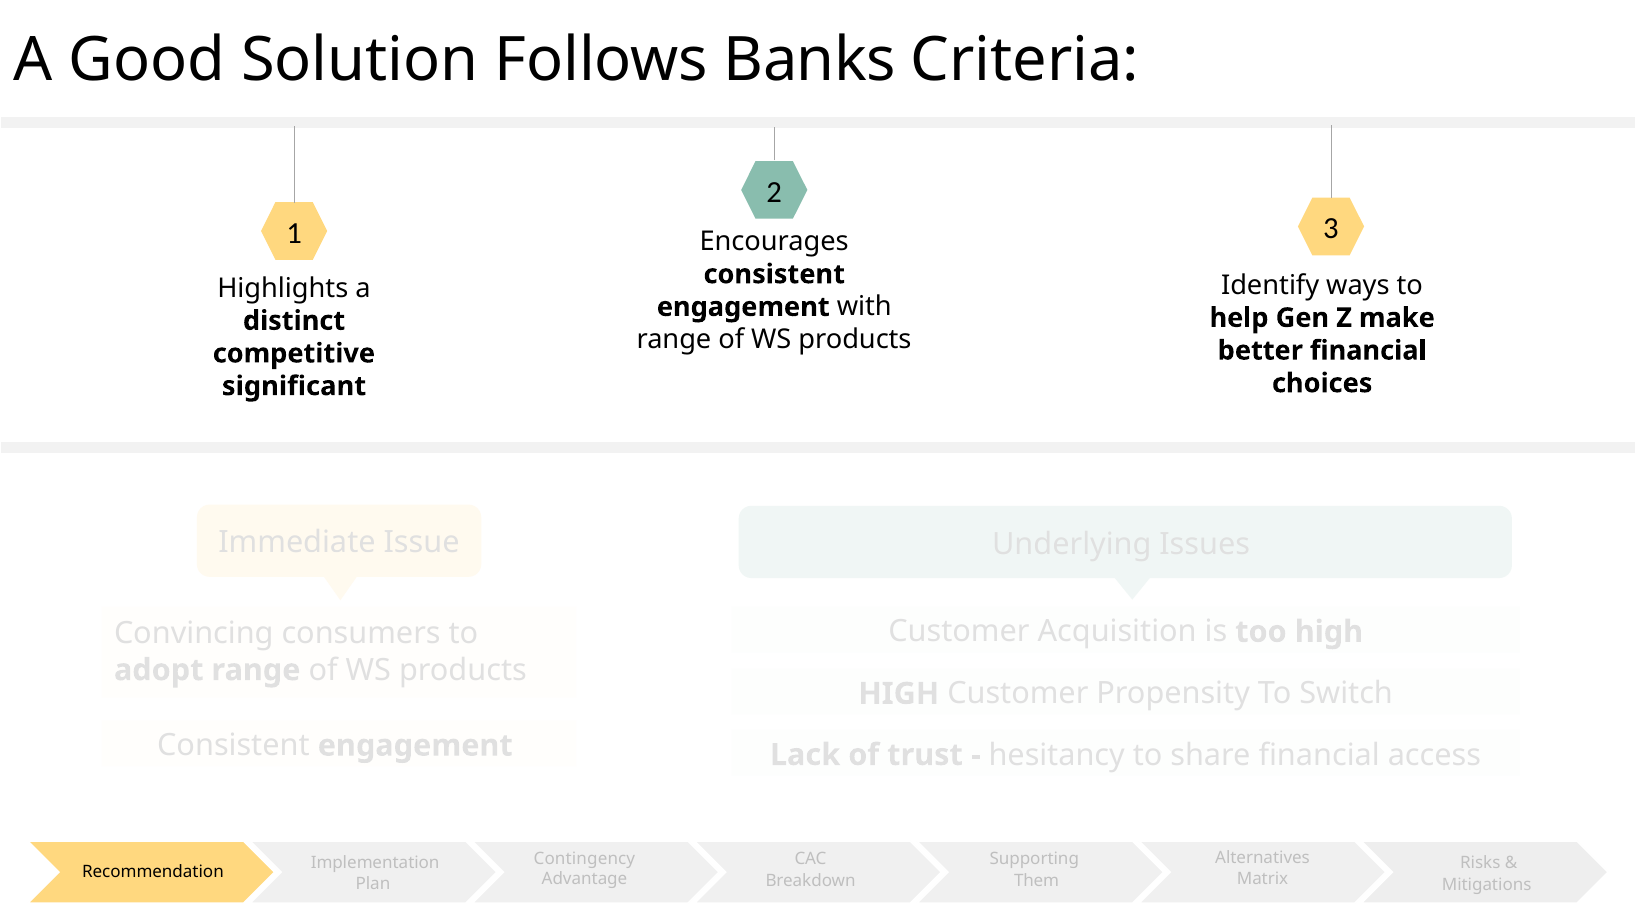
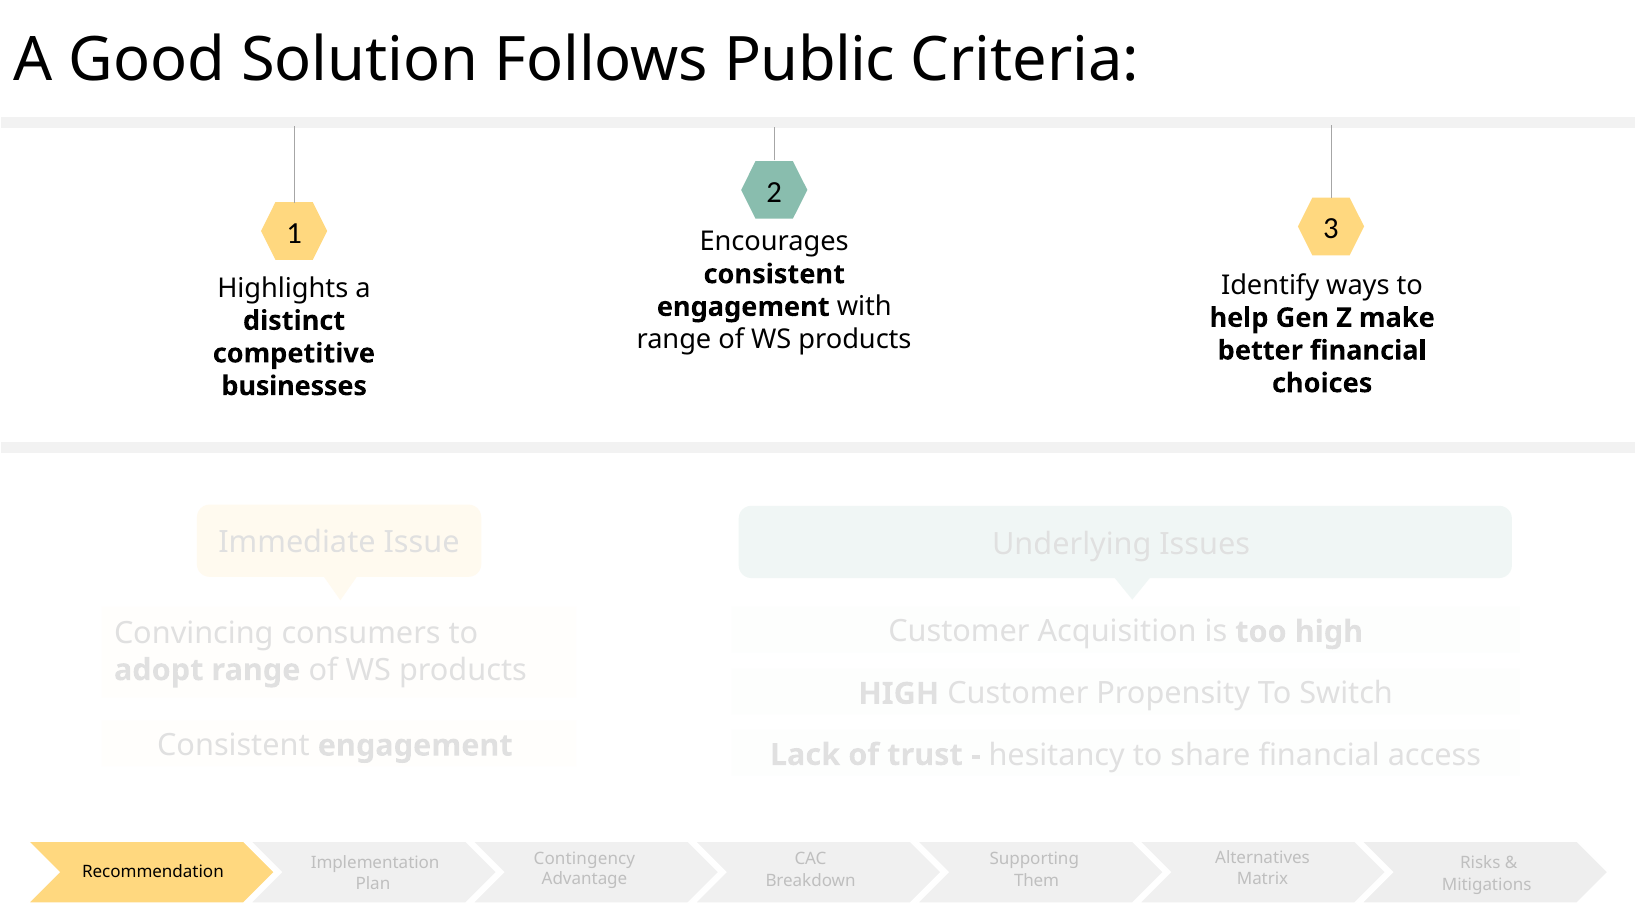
Banks: Banks -> Public (810, 61)
significant: significant -> businesses (294, 386)
